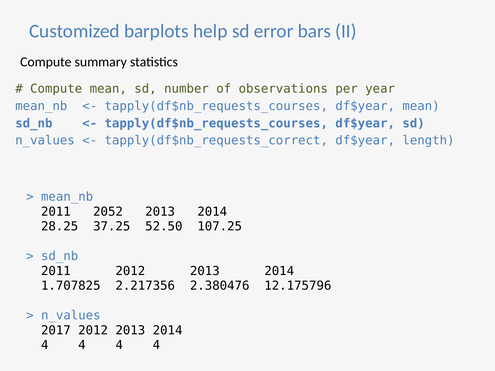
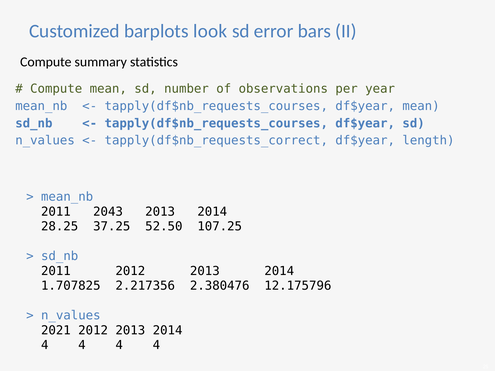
help: help -> look (210, 31)
2052: 2052 -> 2043 (108, 212)
2017: 2017 -> 2021 (56, 331)
